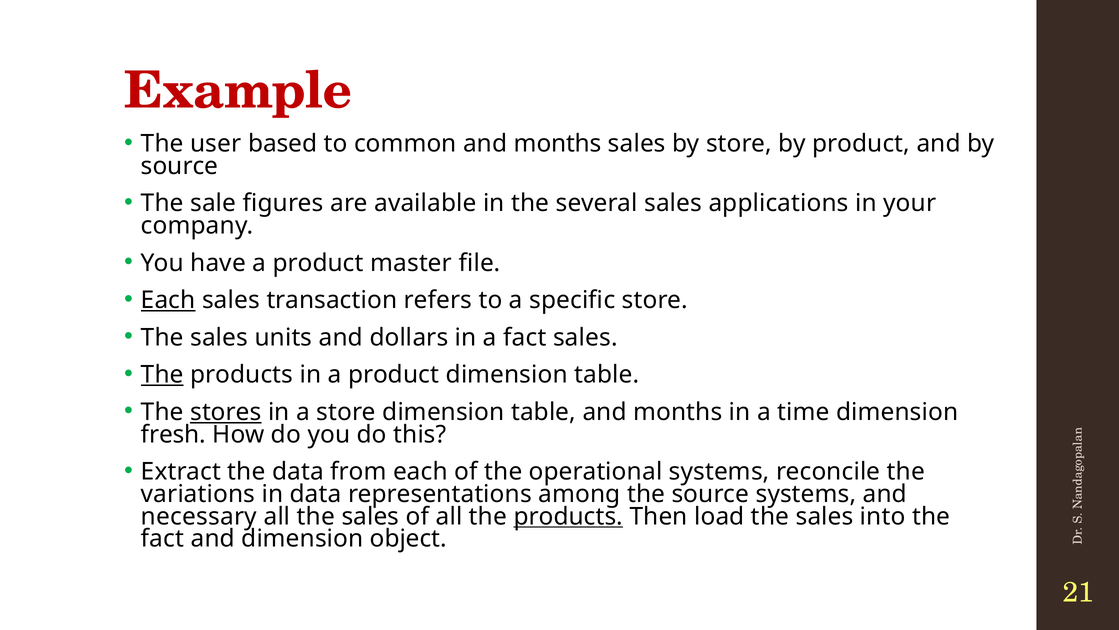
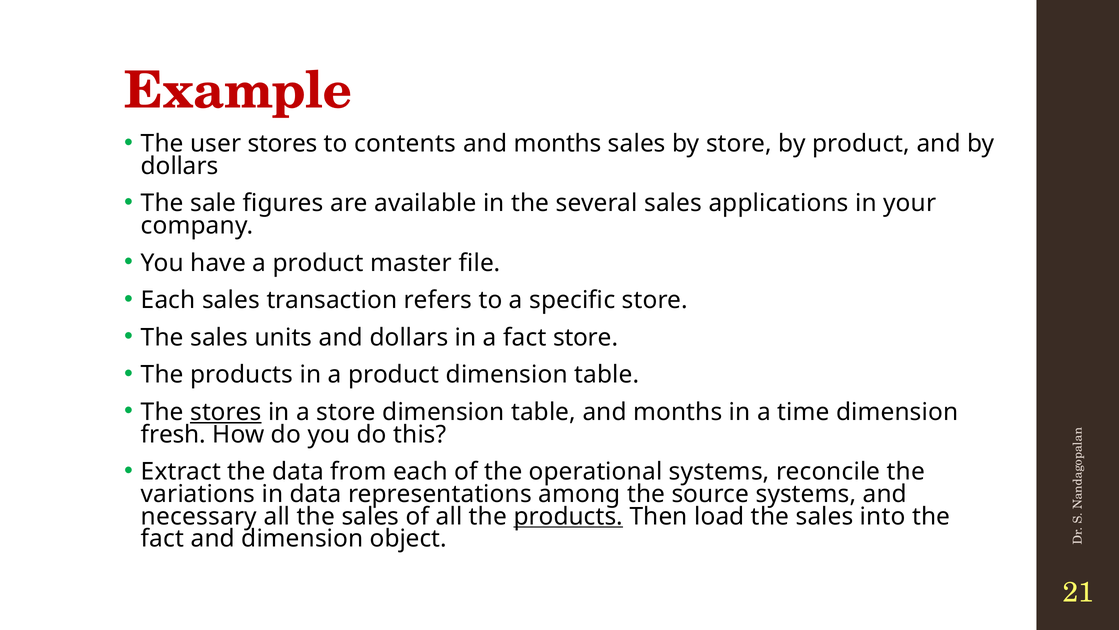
user based: based -> stores (283, 144)
common: common -> contents (405, 144)
source: source -> dollars (180, 166)
Each underline: present -> none (168, 300)
fact sales: sales -> store (586, 337)
The underline: present -> none (162, 375)
